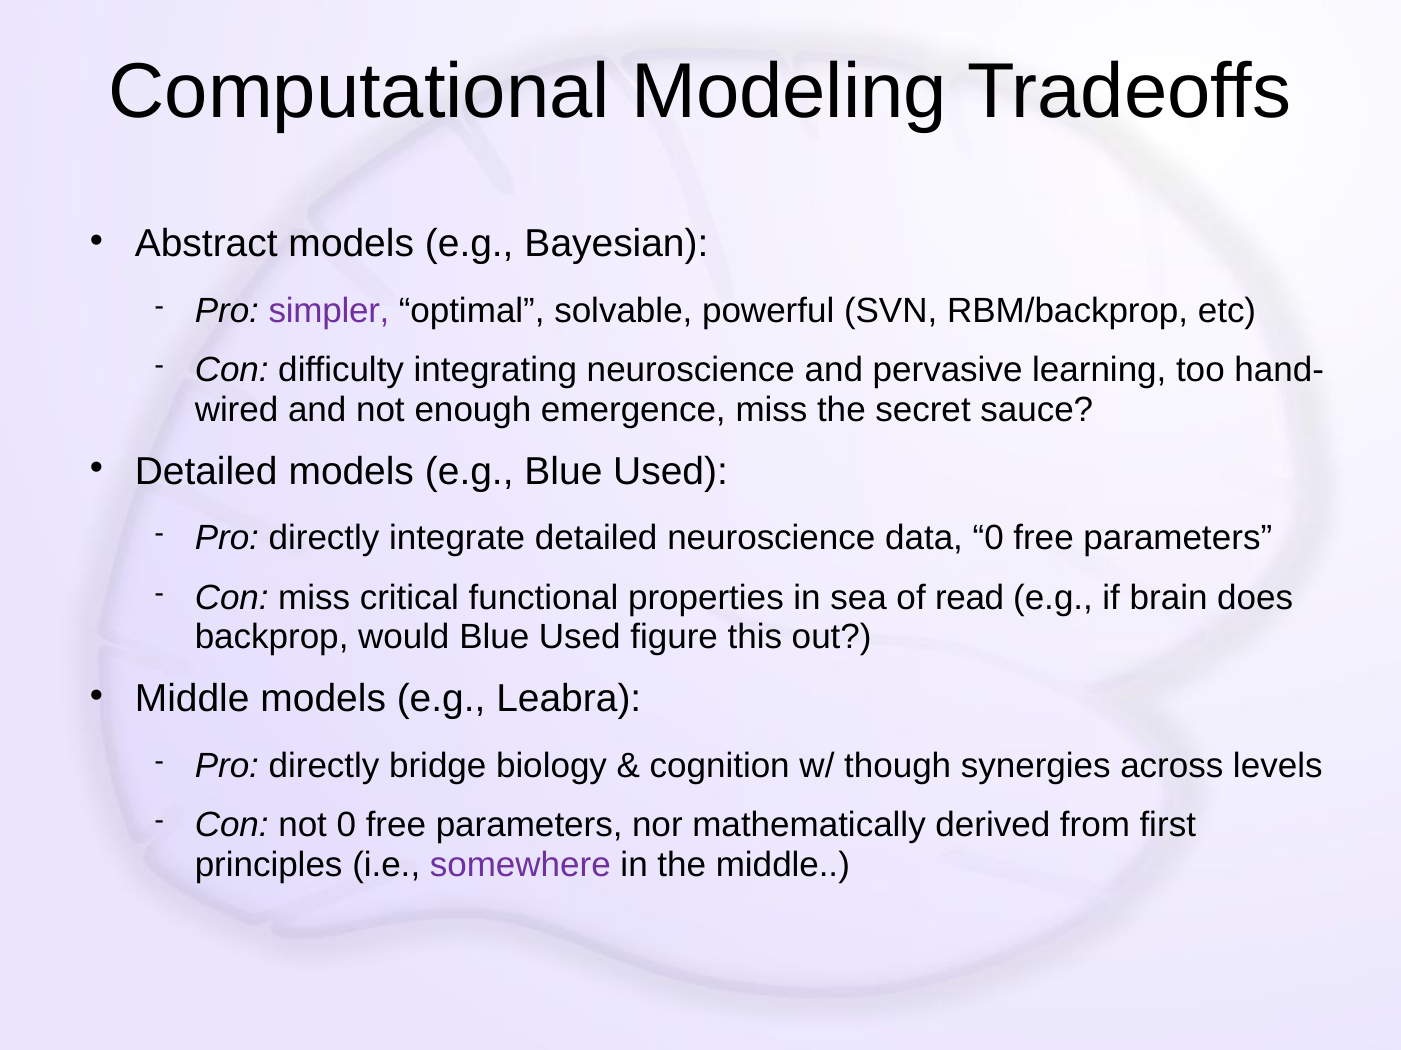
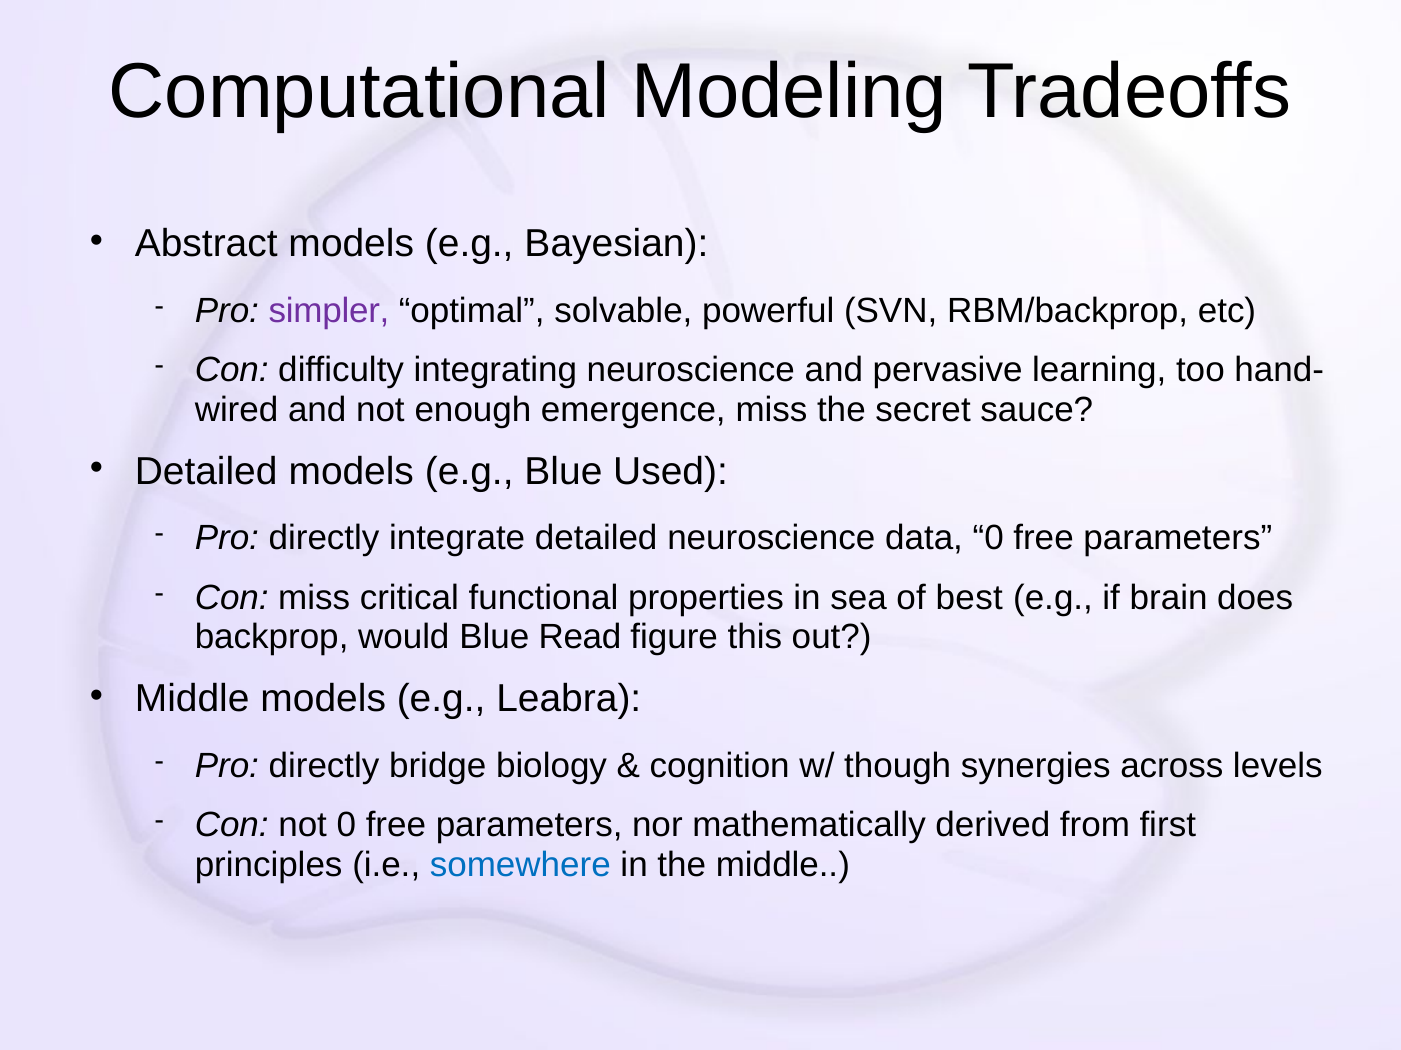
read: read -> best (969, 598)
would Blue Used: Used -> Read (580, 638)
somewhere colour: purple -> blue (520, 865)
